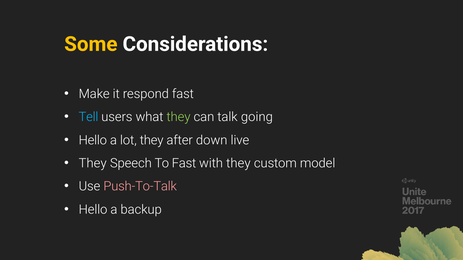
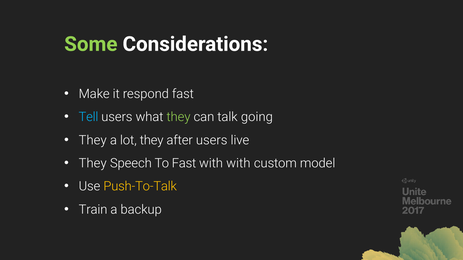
Some colour: yellow -> light green (91, 44)
Hello: Hello -> They (93, 140)
after down: down -> users (212, 140)
with they: they -> with (238, 164)
Push-To-Talk colour: pink -> yellow (140, 187)
Hello: Hello -> Train (93, 210)
